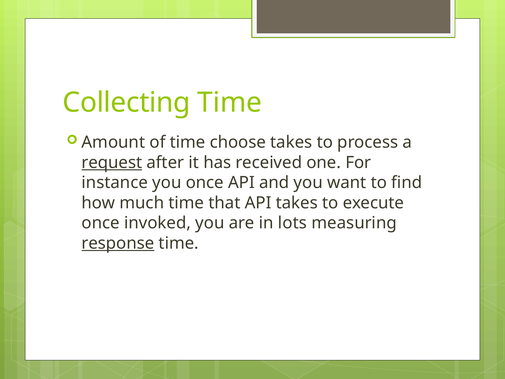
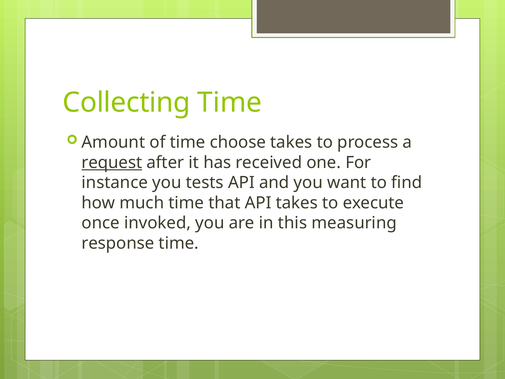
you once: once -> tests (205, 183)
lots: lots -> this (292, 223)
response underline: present -> none (118, 243)
